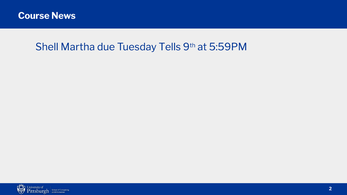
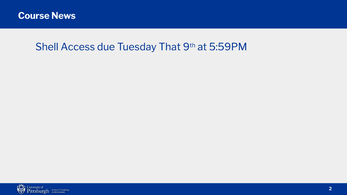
Martha: Martha -> Access (78, 47)
Tells: Tells -> That (170, 47)
